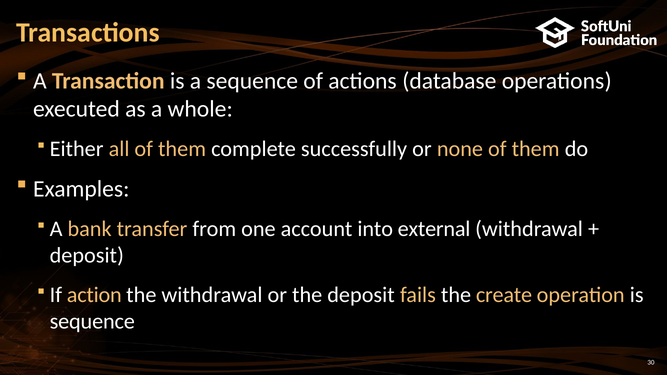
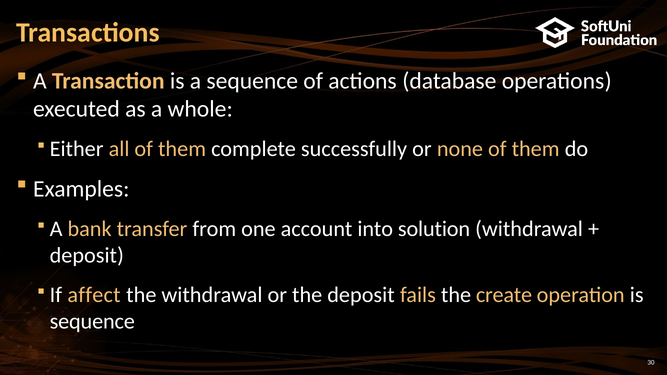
external: external -> solution (434, 229)
action: action -> affect (94, 295)
